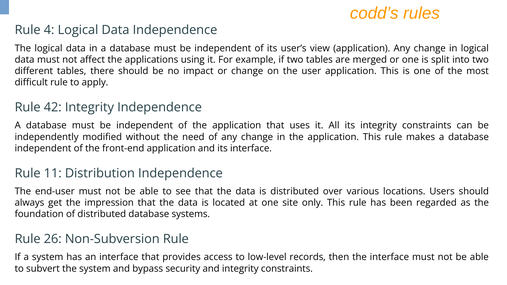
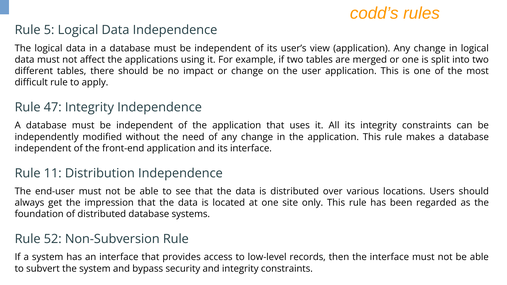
4: 4 -> 5 (49, 30)
42: 42 -> 47 (53, 107)
26: 26 -> 52 (53, 239)
